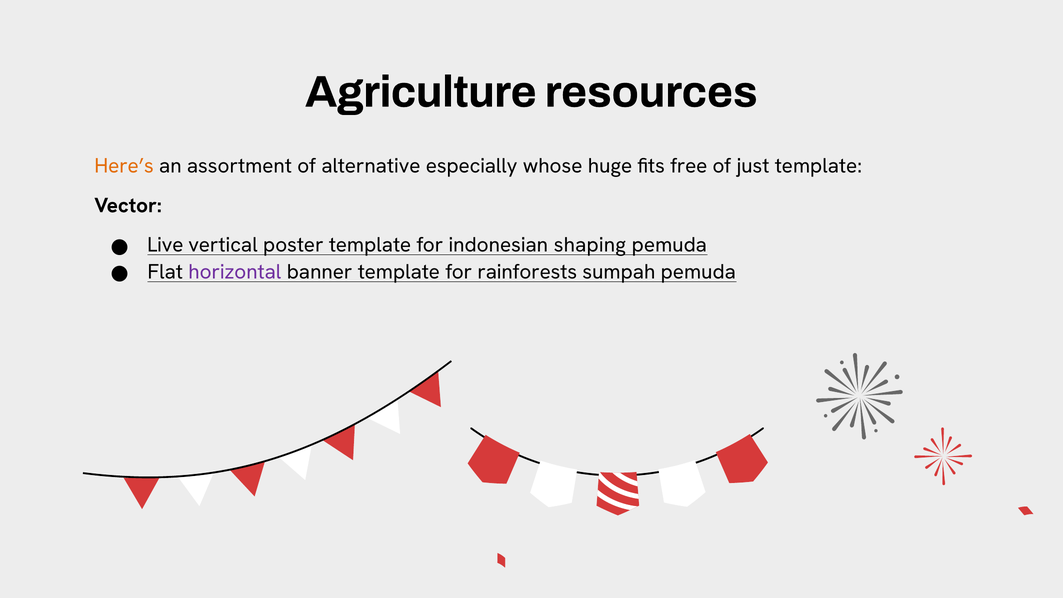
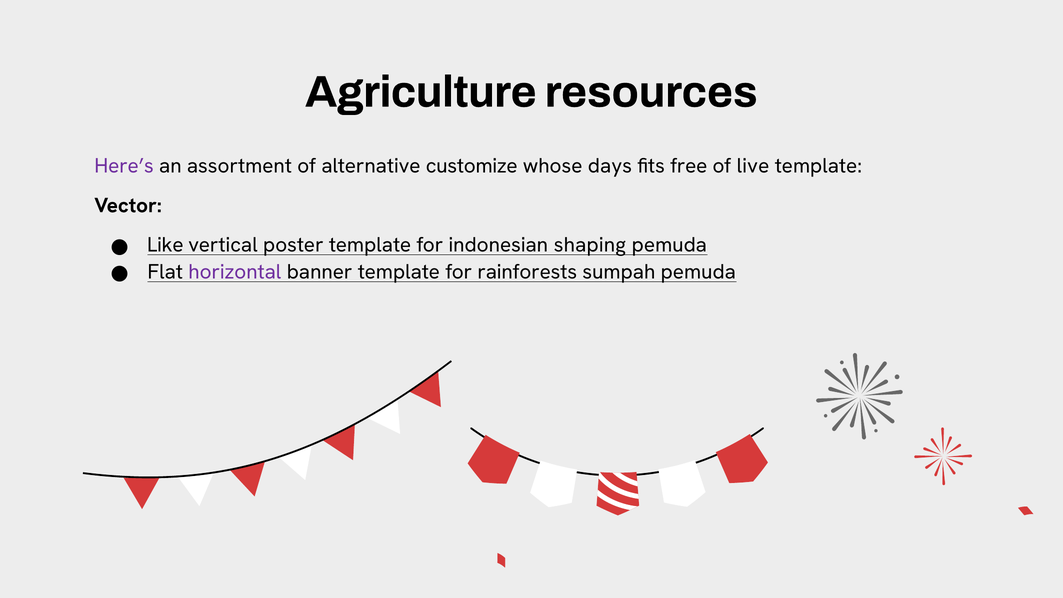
Here’s colour: orange -> purple (124, 166)
especially: especially -> customize (472, 166)
huge: huge -> days (610, 166)
just: just -> live (753, 166)
Live: Live -> Like (165, 245)
